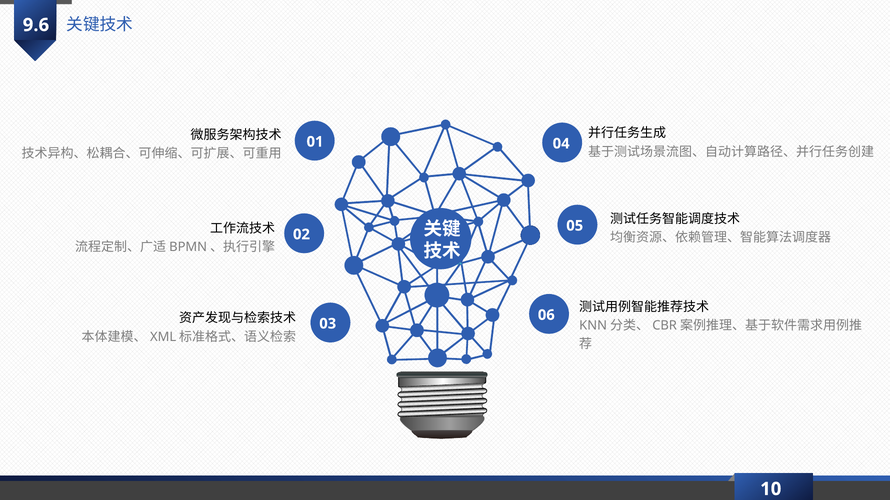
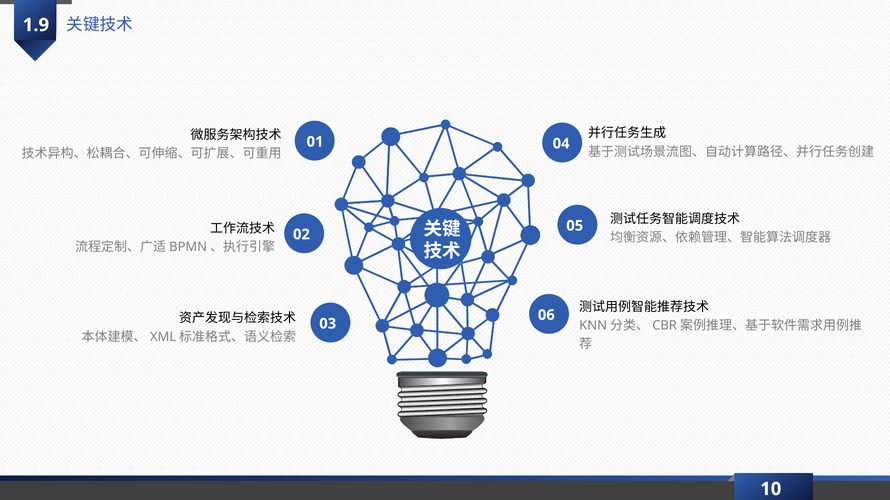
9.6: 9.6 -> 1.9 (36, 25)
